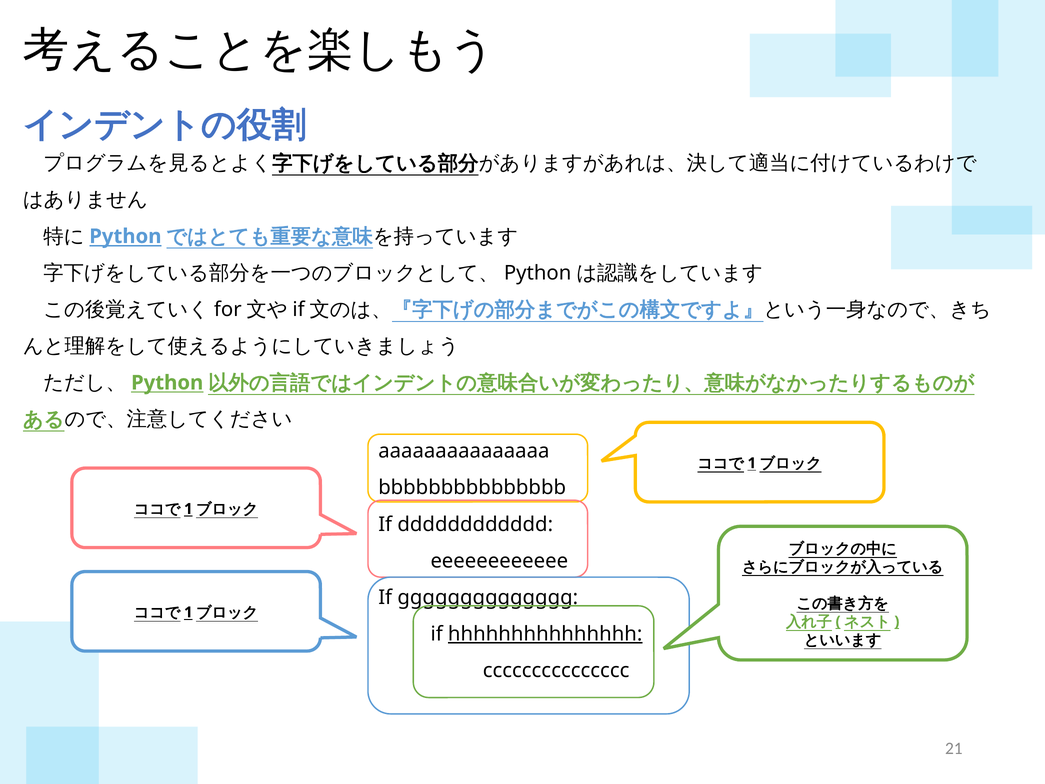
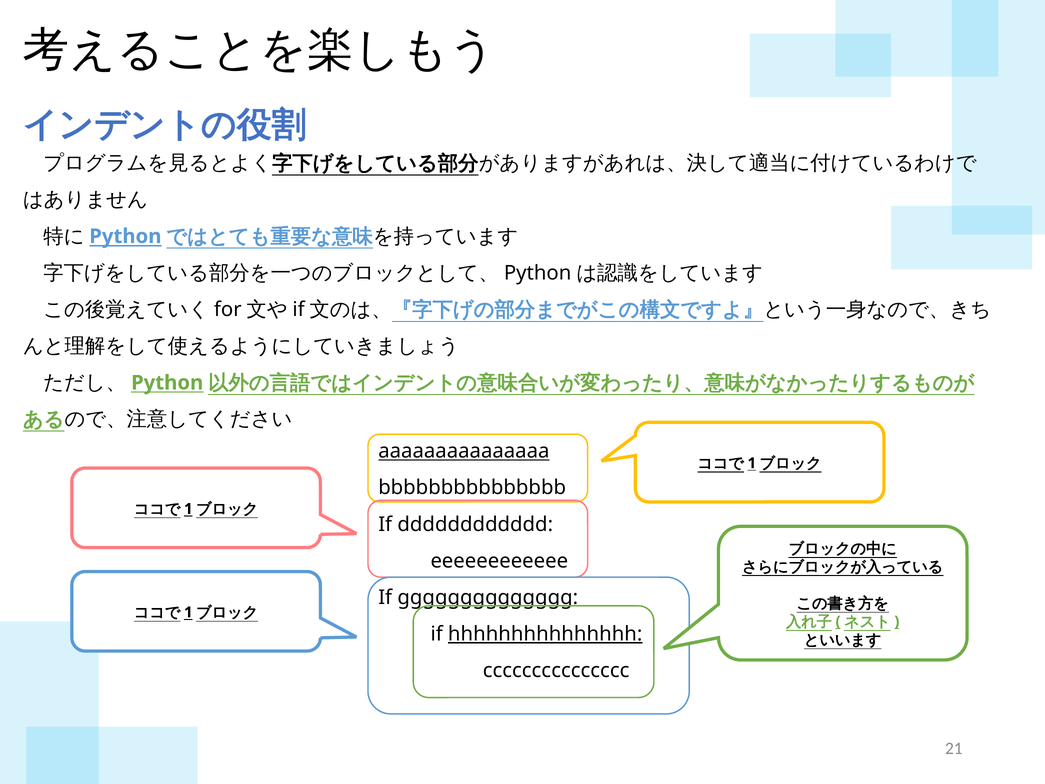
aaaaaaaaaaaaaaa underline: none -> present (464, 451)
